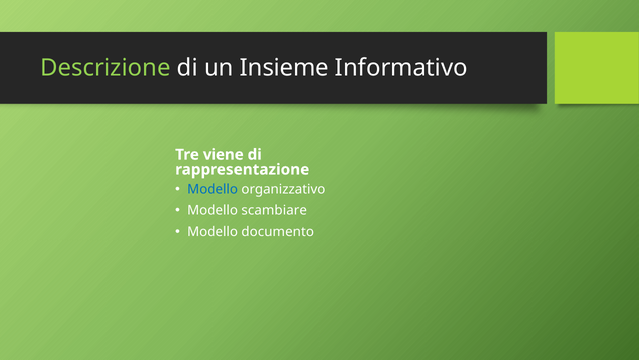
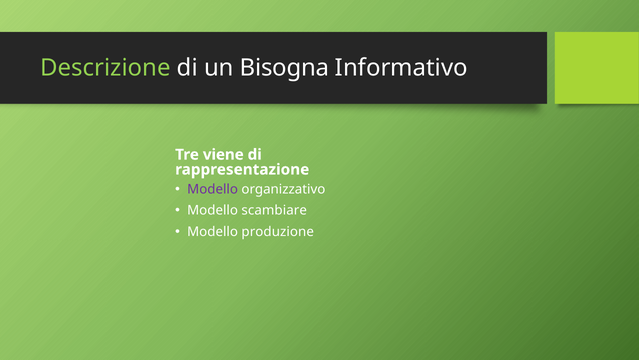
Insieme: Insieme -> Bisogna (284, 68)
Modello colour: blue -> purple (213, 189)
documento: documento -> produzione (278, 231)
